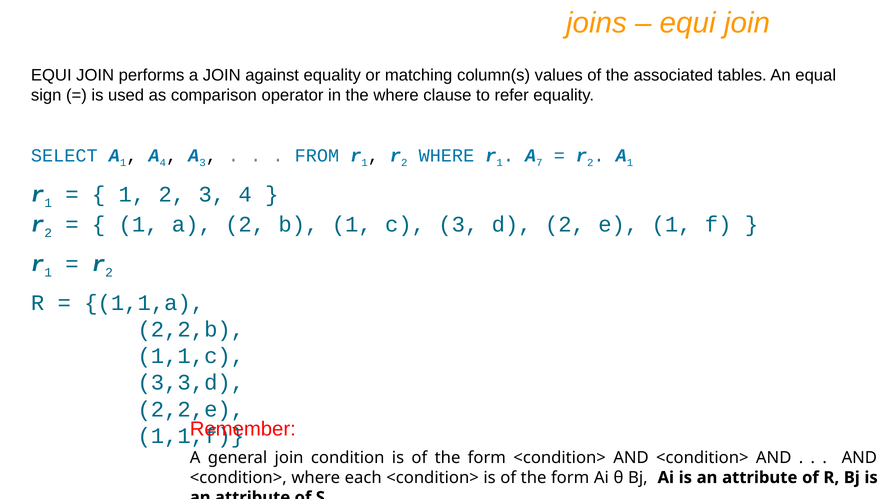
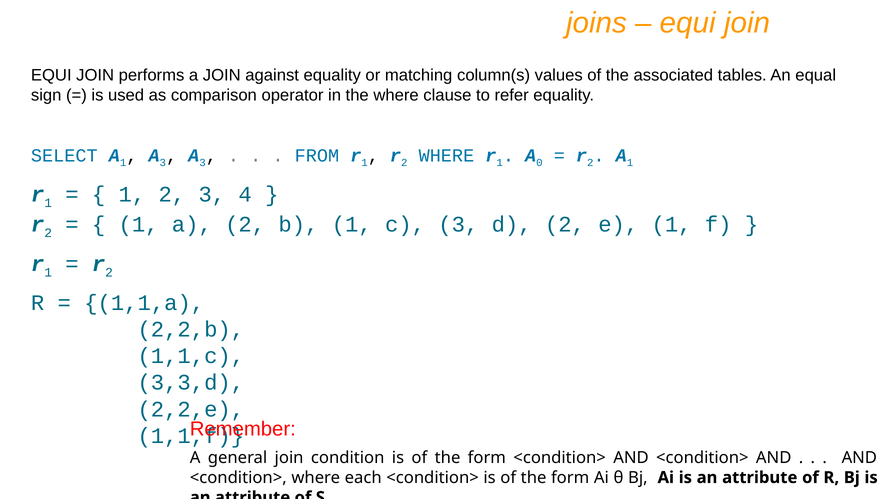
4: 4 -> 3 (163, 163)
7: 7 -> 0 (539, 163)
